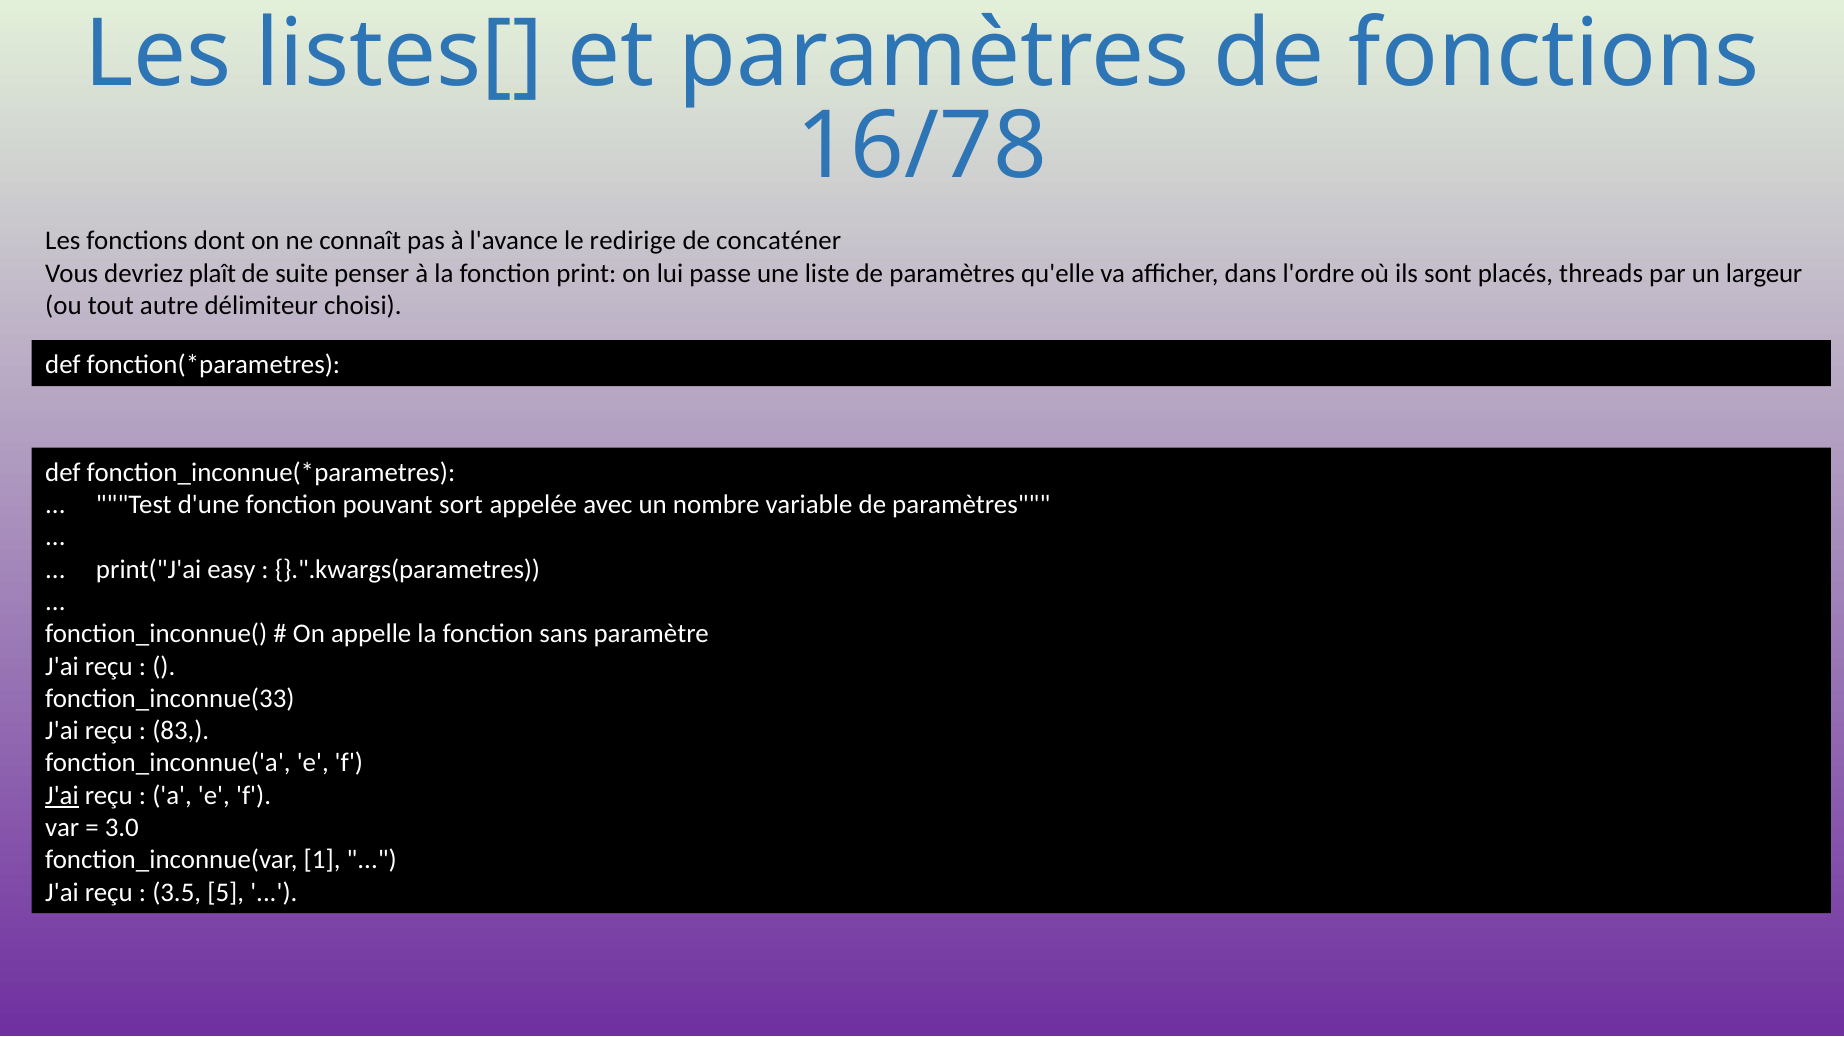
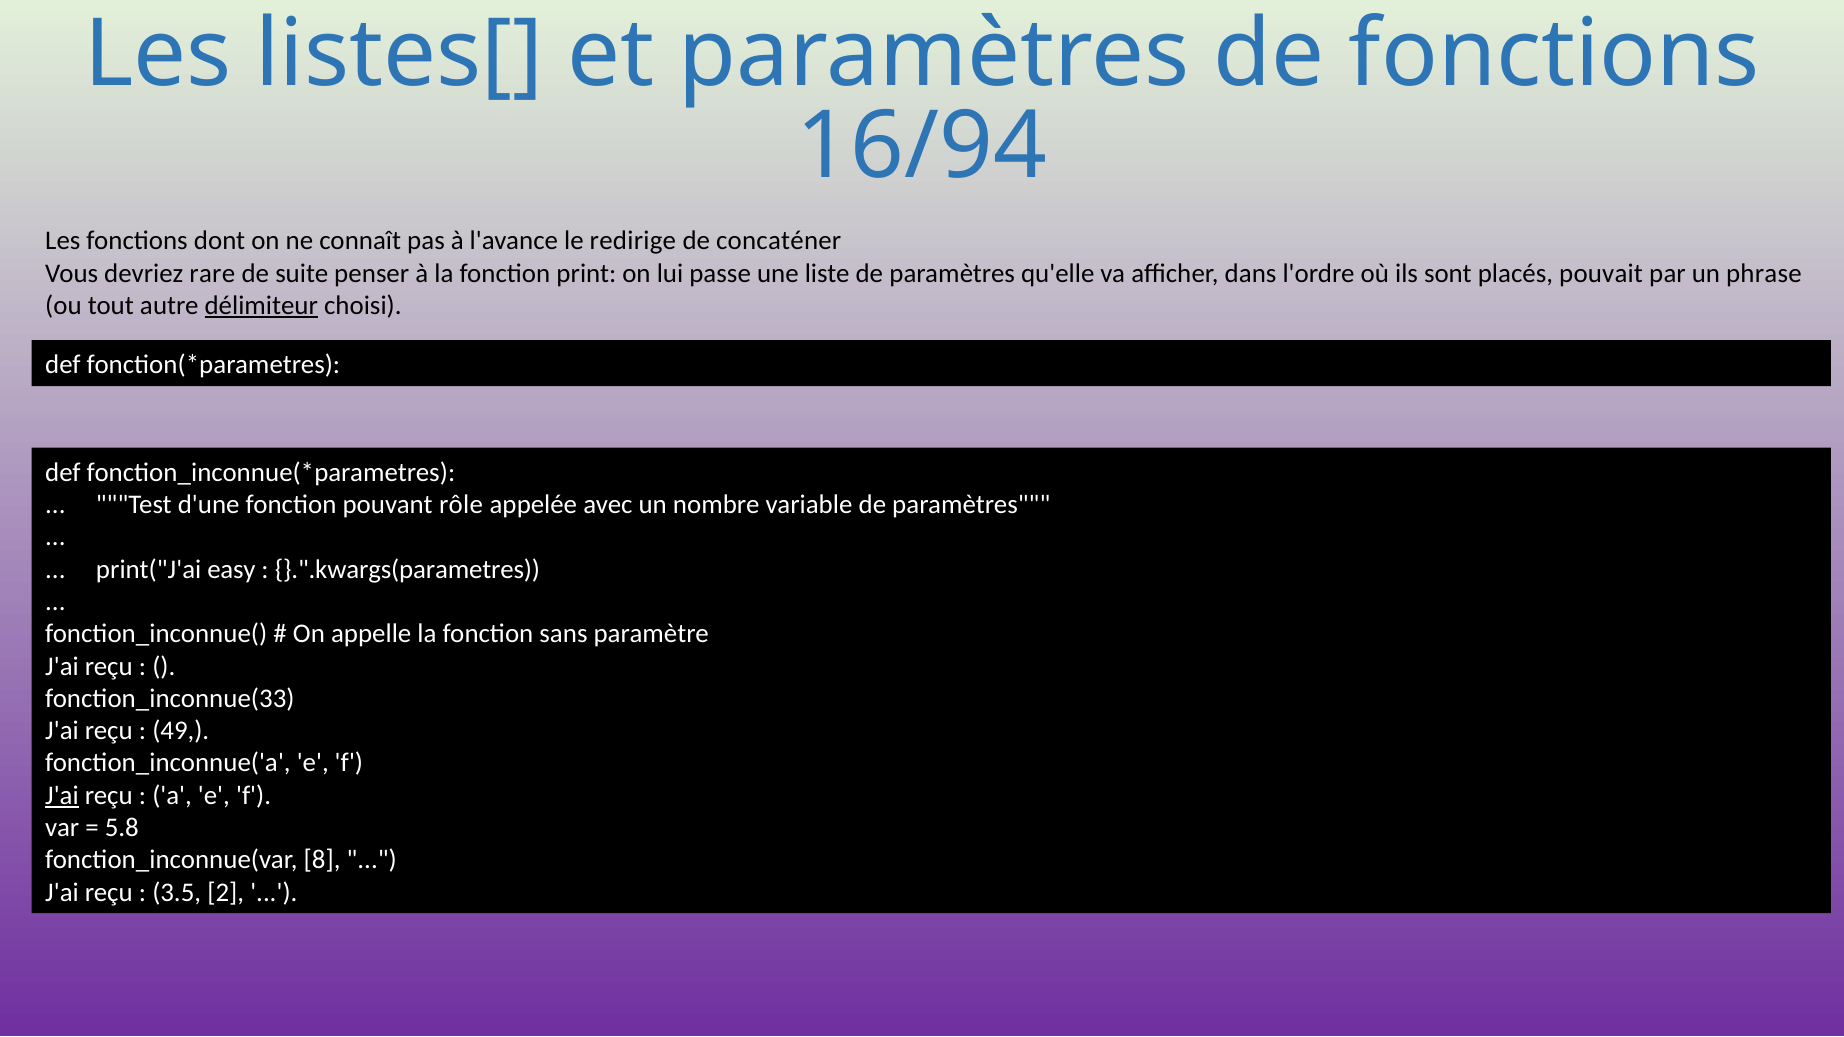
16/78: 16/78 -> 16/94 (922, 146)
plaît: plaît -> rare (212, 273)
threads: threads -> pouvait (1601, 273)
largeur: largeur -> phrase (1764, 273)
délimiteur underline: none -> present (261, 306)
sort: sort -> rôle (461, 505)
83: 83 -> 49 (181, 731)
3.0: 3.0 -> 5.8 (122, 828)
1: 1 -> 8 (322, 860)
5: 5 -> 2 (226, 892)
